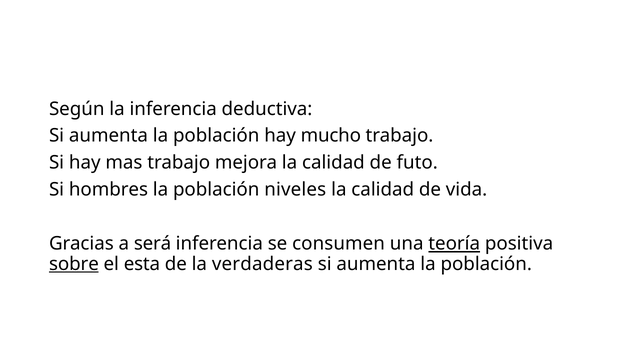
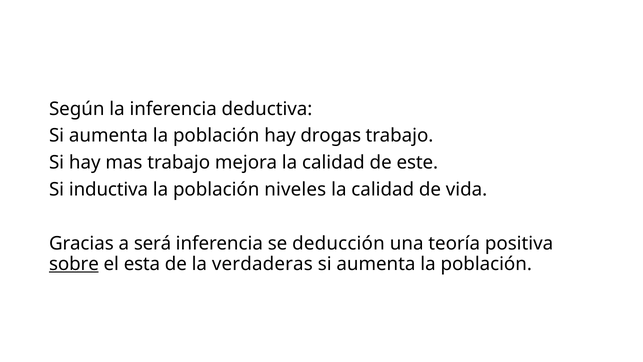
mucho: mucho -> drogas (331, 136)
futo: futo -> este (417, 163)
hombres: hombres -> inductiva (109, 190)
consumen: consumen -> deducción (338, 244)
teoría underline: present -> none (454, 244)
